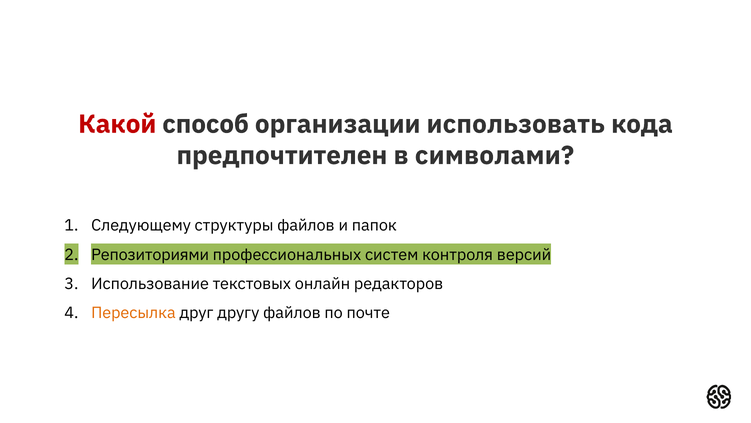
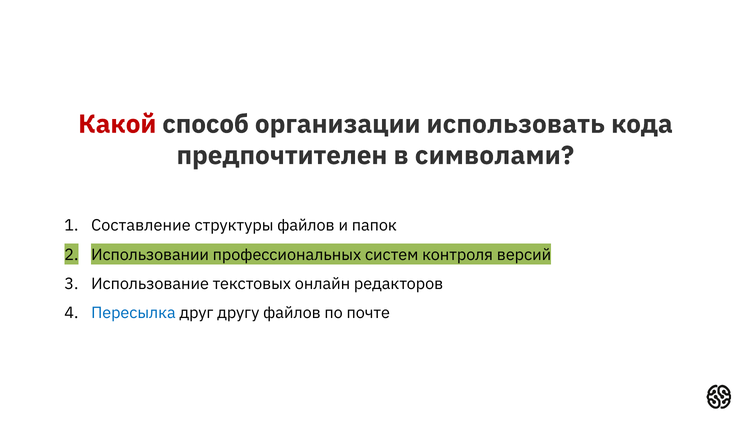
Следующему: Следующему -> Составление (141, 225)
Репозиториями: Репозиториями -> Использовании (150, 254)
Пересылка colour: orange -> blue (133, 313)
